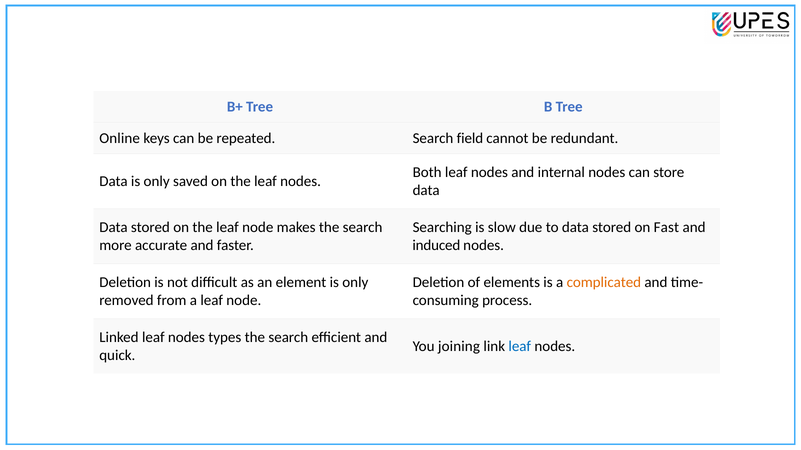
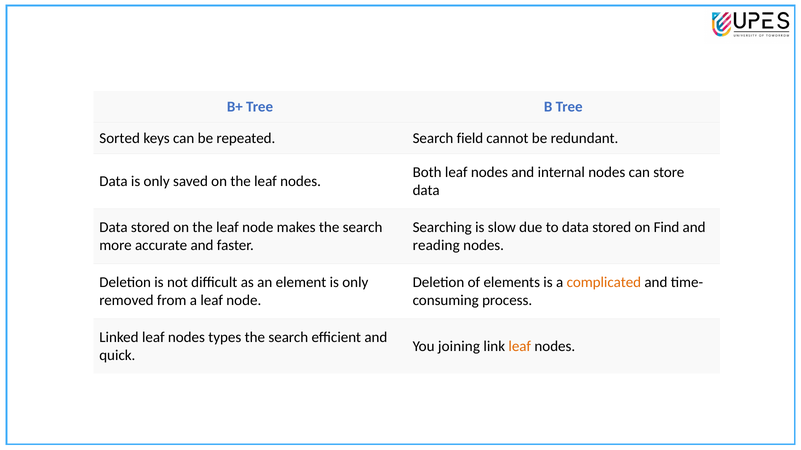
Online: Online -> Sorted (120, 138)
Fast: Fast -> Find (667, 227)
induced: induced -> reading (436, 246)
leaf colour: blue -> orange (520, 347)
